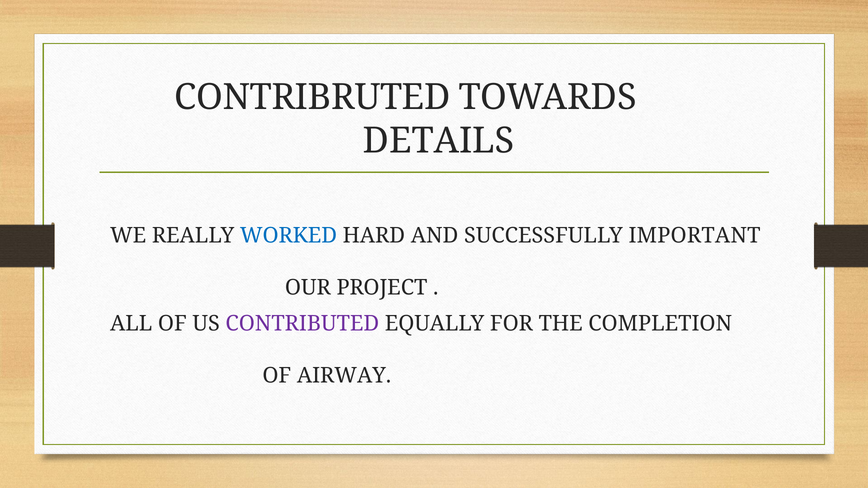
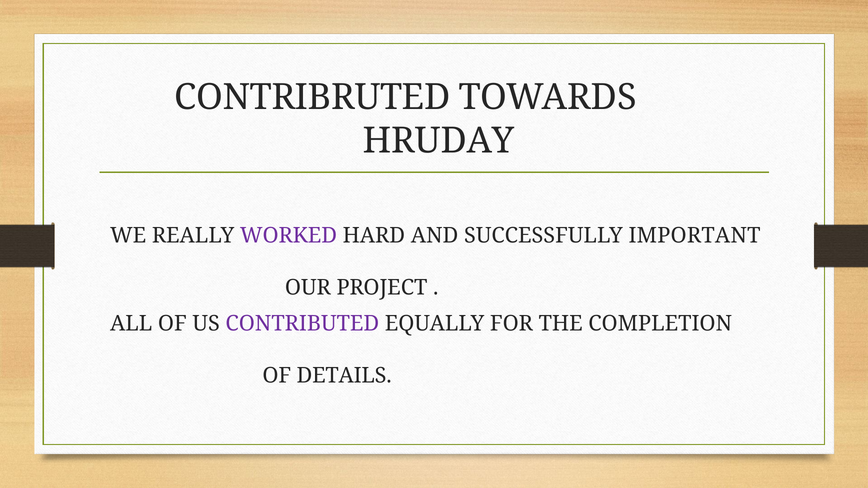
DETAILS: DETAILS -> HRUDAY (439, 141)
WORKED colour: blue -> purple (288, 236)
AIRWAY: AIRWAY -> DETAILS (344, 376)
